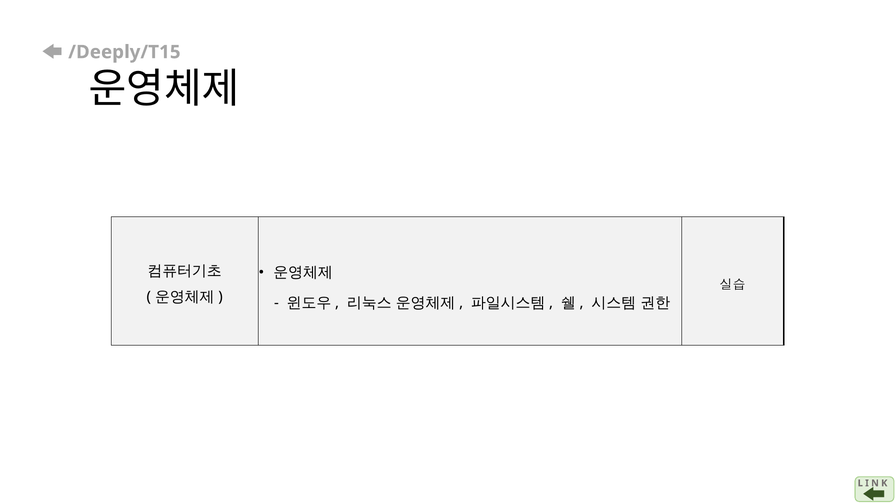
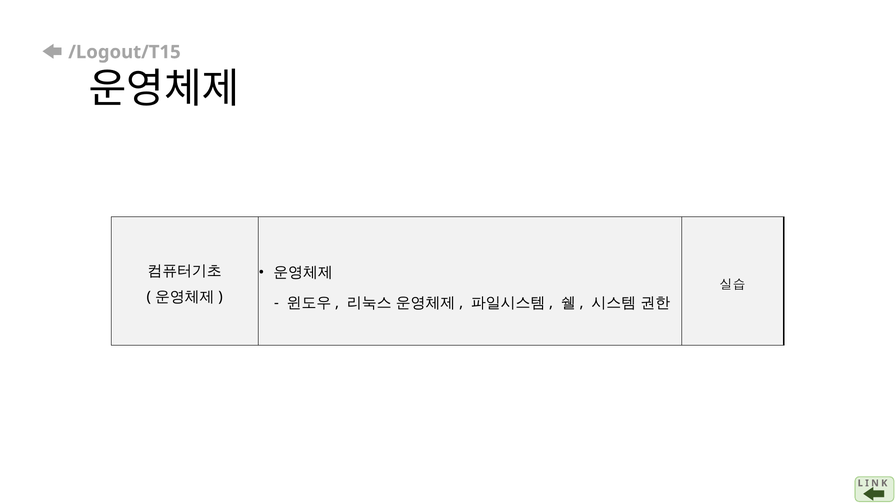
/Deeply/T15: /Deeply/T15 -> /Logout/T15 (124, 52)
